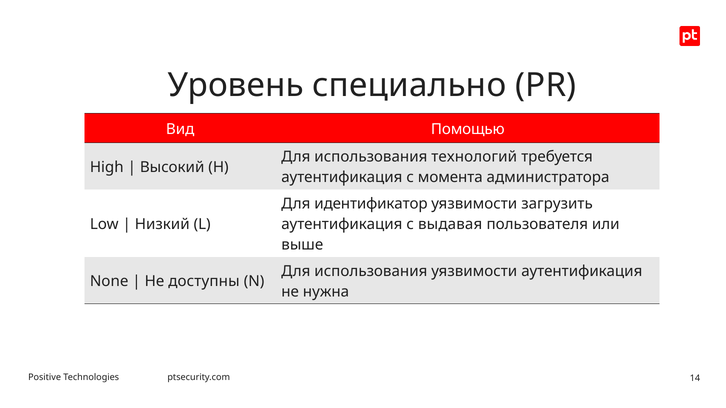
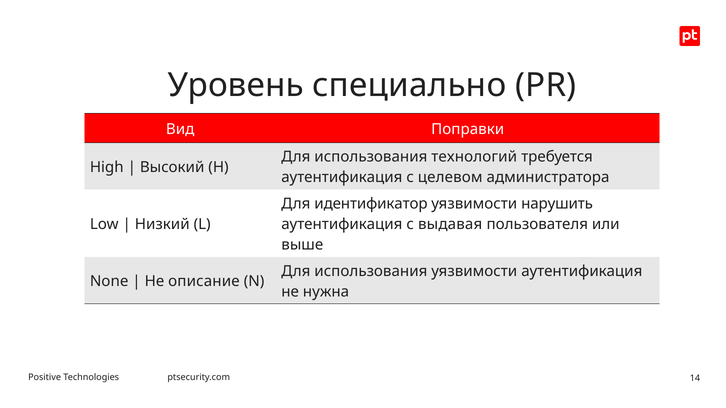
Помощью: Помощью -> Поправки (468, 129)
момента: момента -> целевом (450, 178)
загрузить: загрузить -> нарушить (557, 204)
доступны: доступны -> описание (204, 282)
